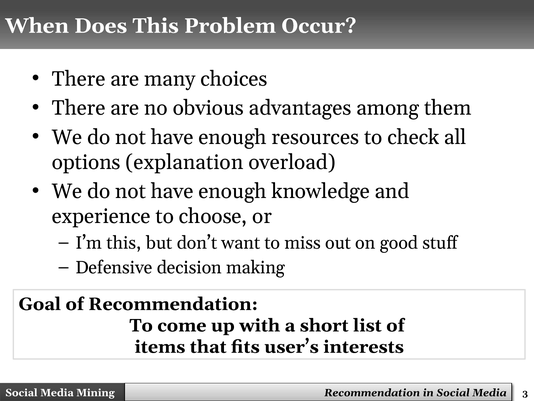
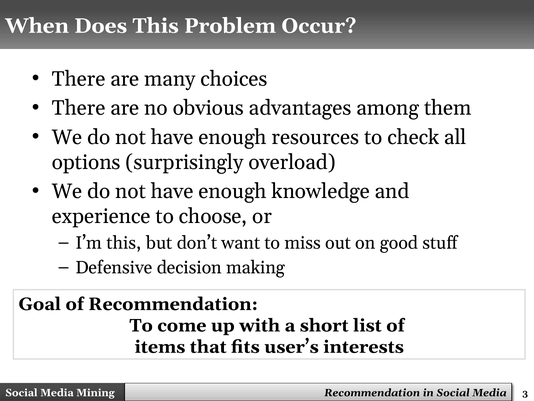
explanation: explanation -> surprisingly (184, 162)
